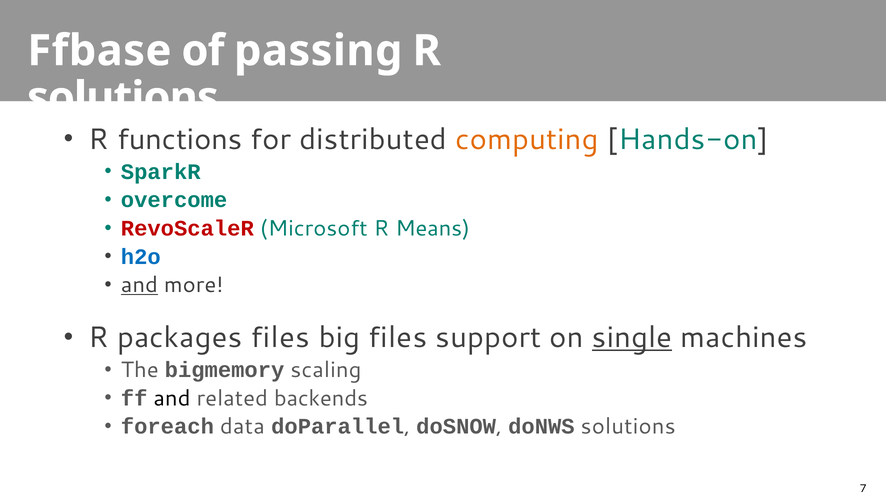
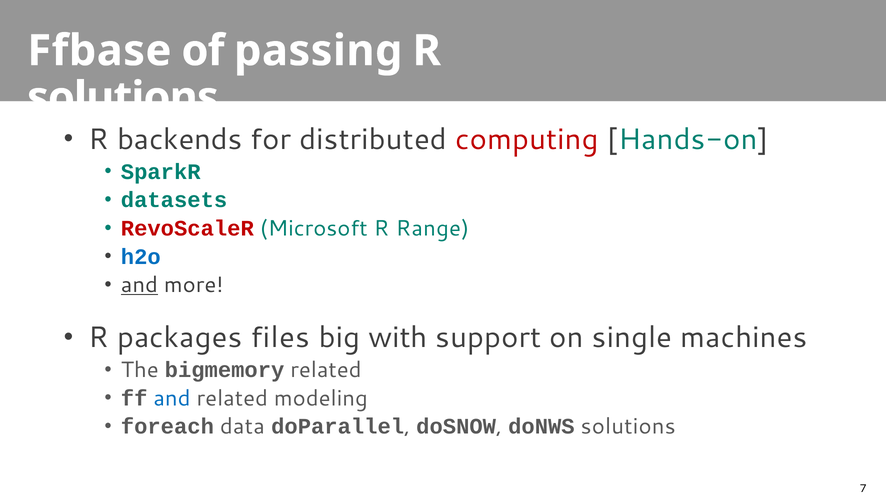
functions: functions -> backends (180, 140)
computing colour: orange -> red (527, 140)
overcome: overcome -> datasets (174, 200)
Means: Means -> Range (432, 229)
big files: files -> with (398, 338)
single underline: present -> none (632, 338)
bigmemory scaling: scaling -> related (326, 370)
and colour: black -> blue (172, 399)
backends: backends -> modeling (321, 399)
